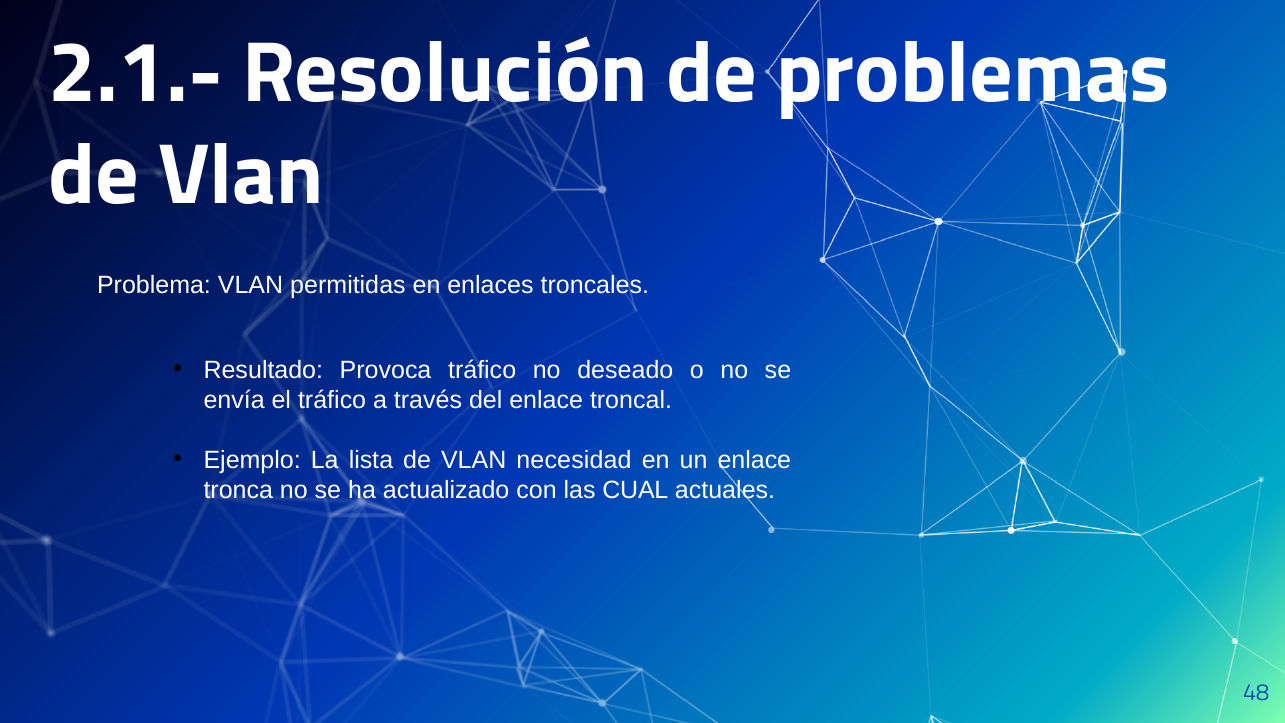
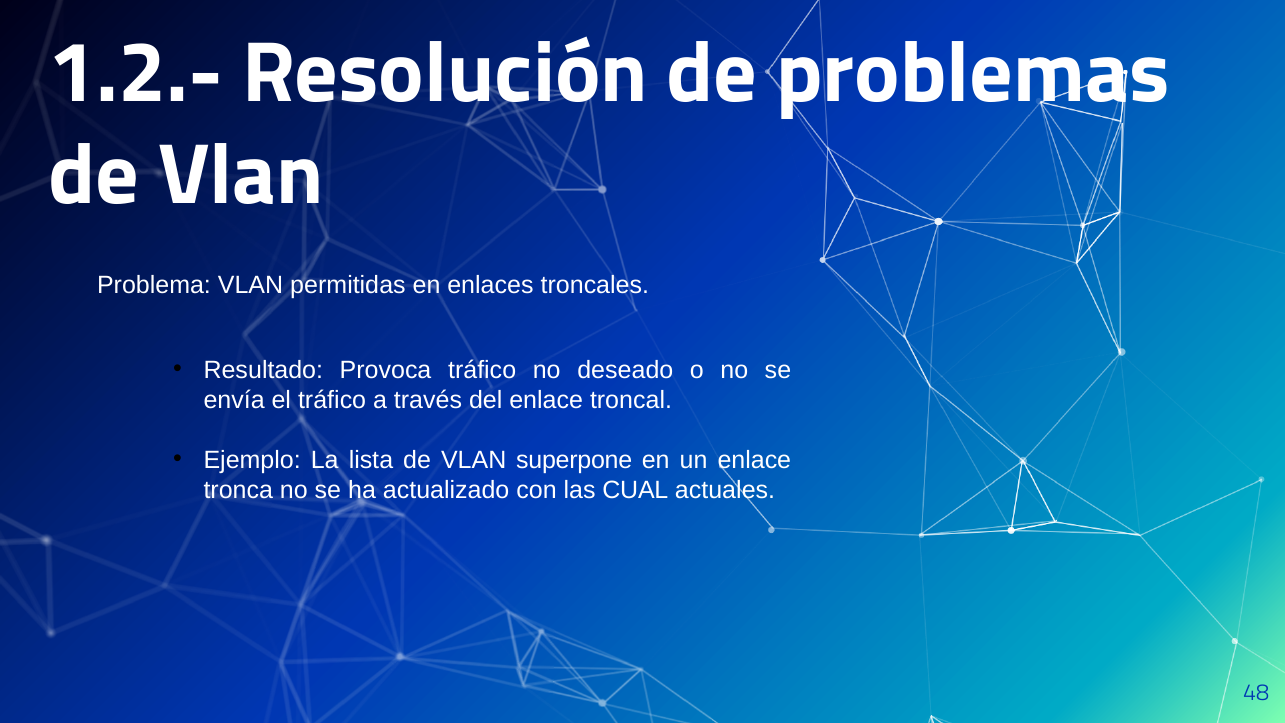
2.1.-: 2.1.- -> 1.2.- (136, 73)
necesidad: necesidad -> superpone (574, 460)
